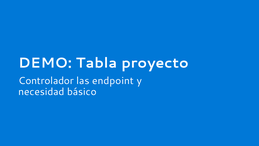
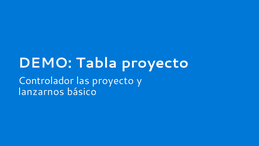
las endpoint: endpoint -> proyecto (113, 81)
necesidad: necesidad -> lanzarnos (41, 92)
